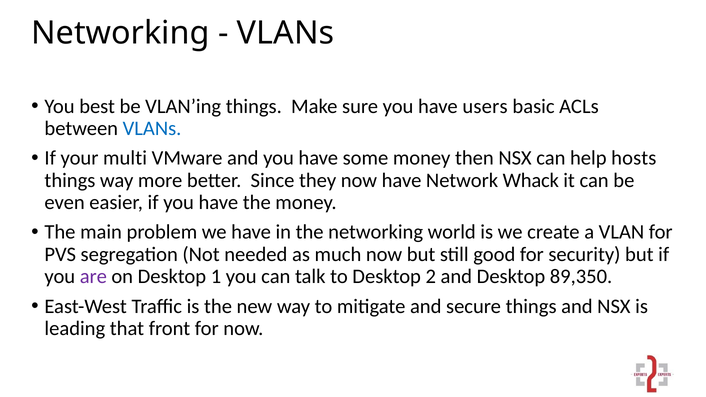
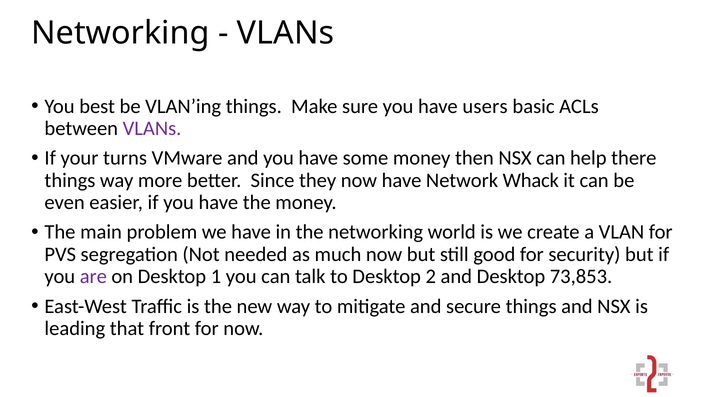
VLANs colour: blue -> purple (152, 129)
multi: multi -> turns (125, 158)
hosts: hosts -> there (634, 158)
89,350: 89,350 -> 73,853 (581, 277)
